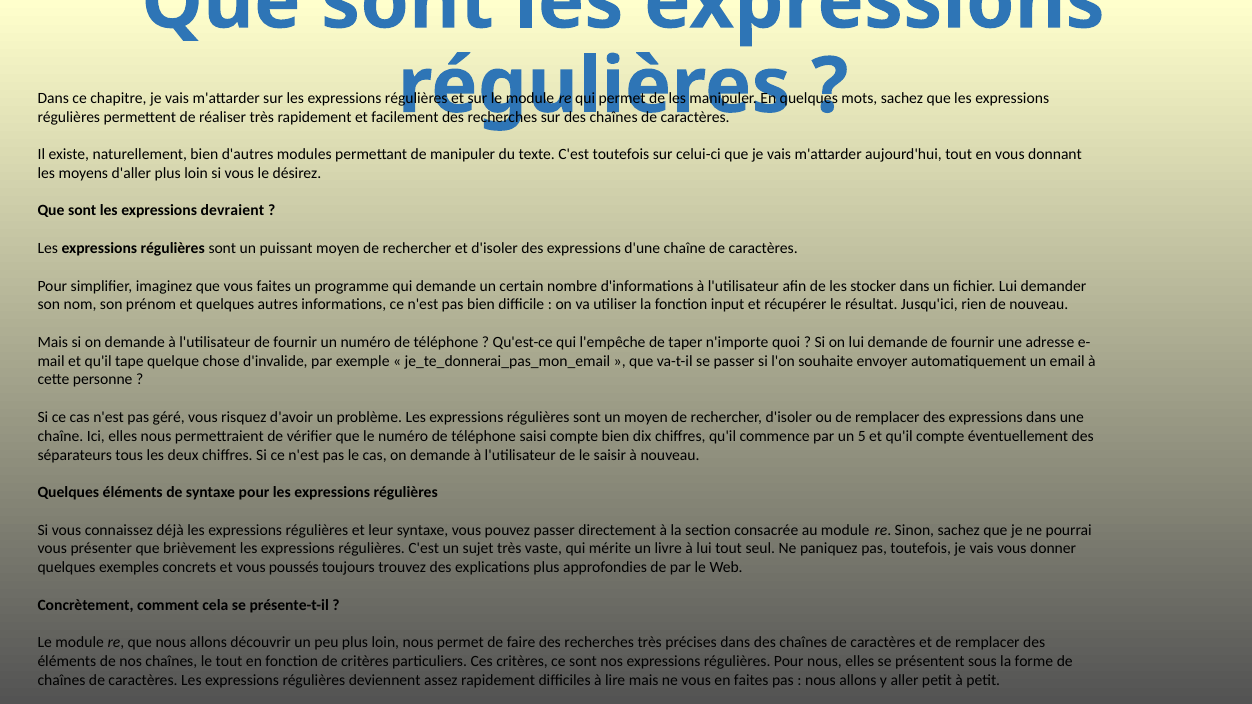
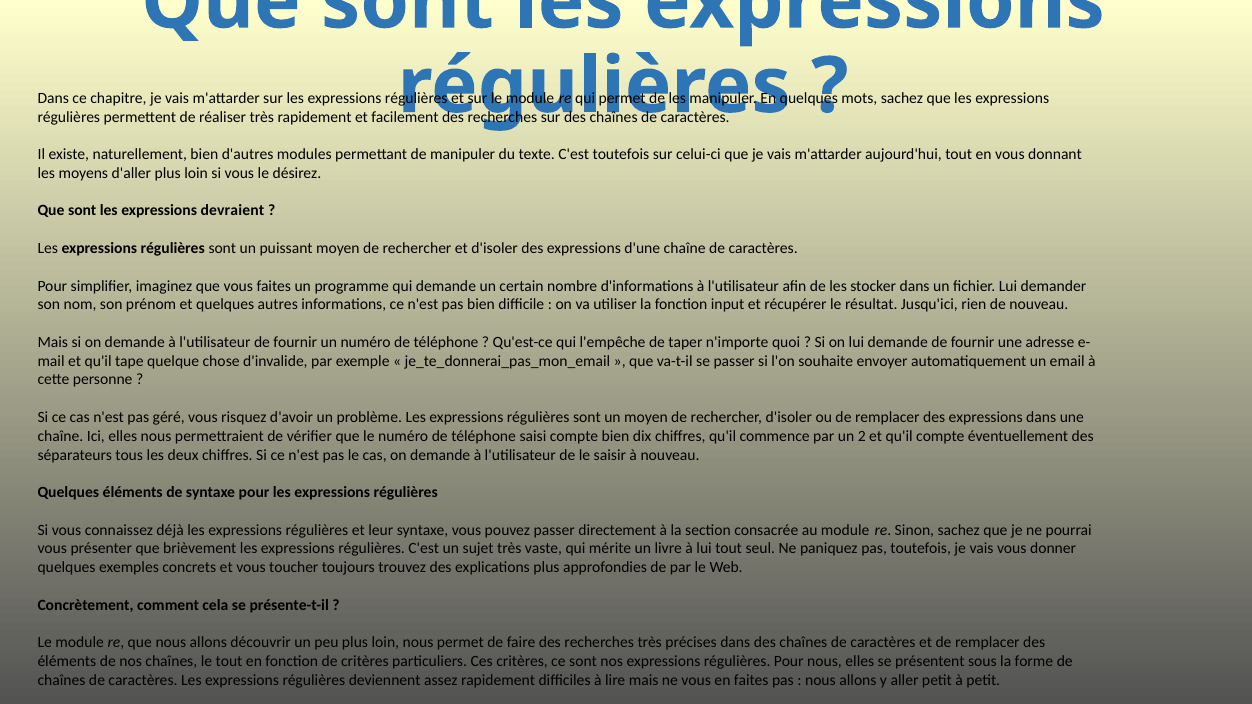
5: 5 -> 2 (862, 436)
poussés: poussés -> toucher (294, 568)
